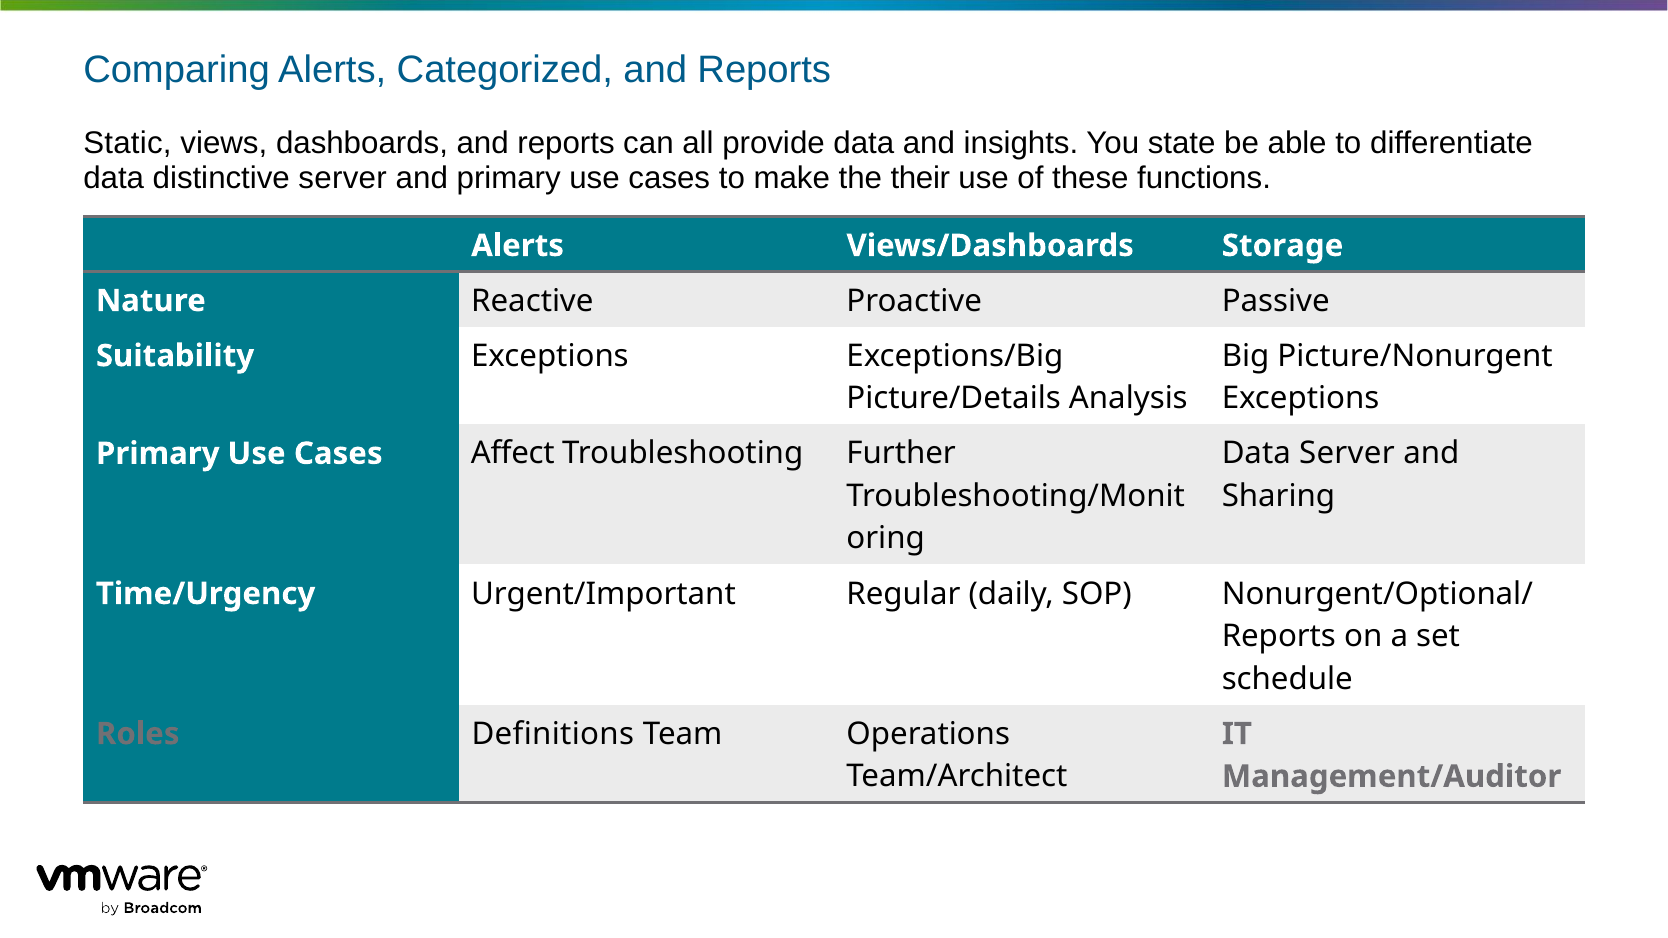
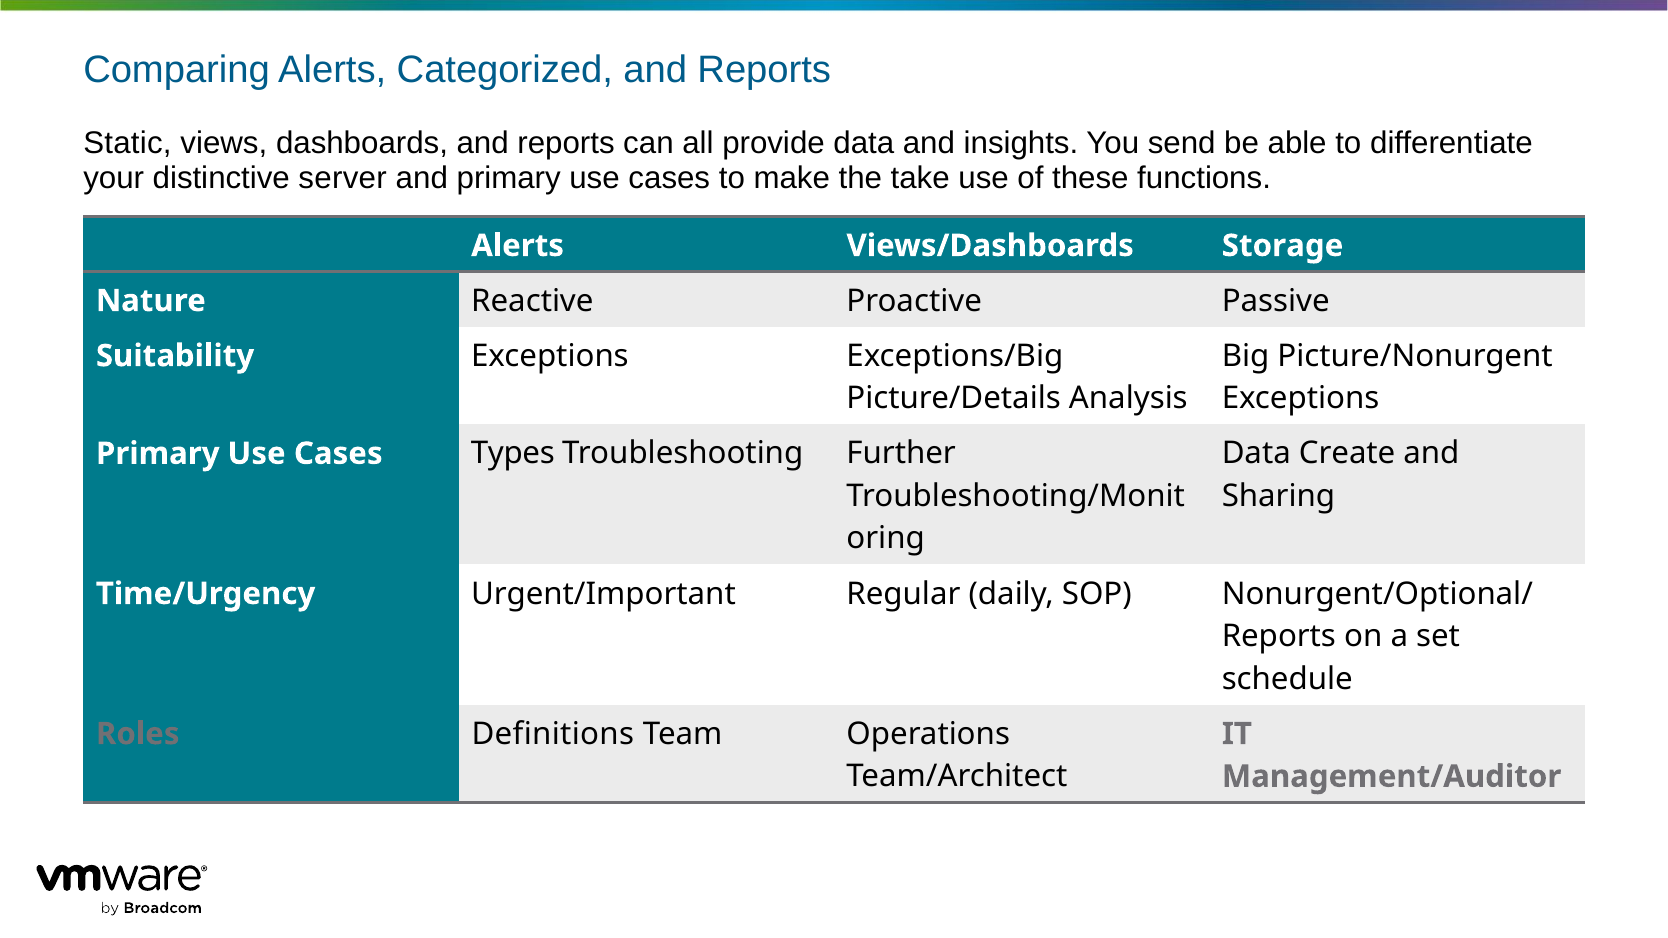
state: state -> send (1182, 143)
data: data -> your (114, 178)
their: their -> take (920, 178)
Data Server: Server -> Create (1347, 454)
Affect: Affect -> Types (513, 454)
